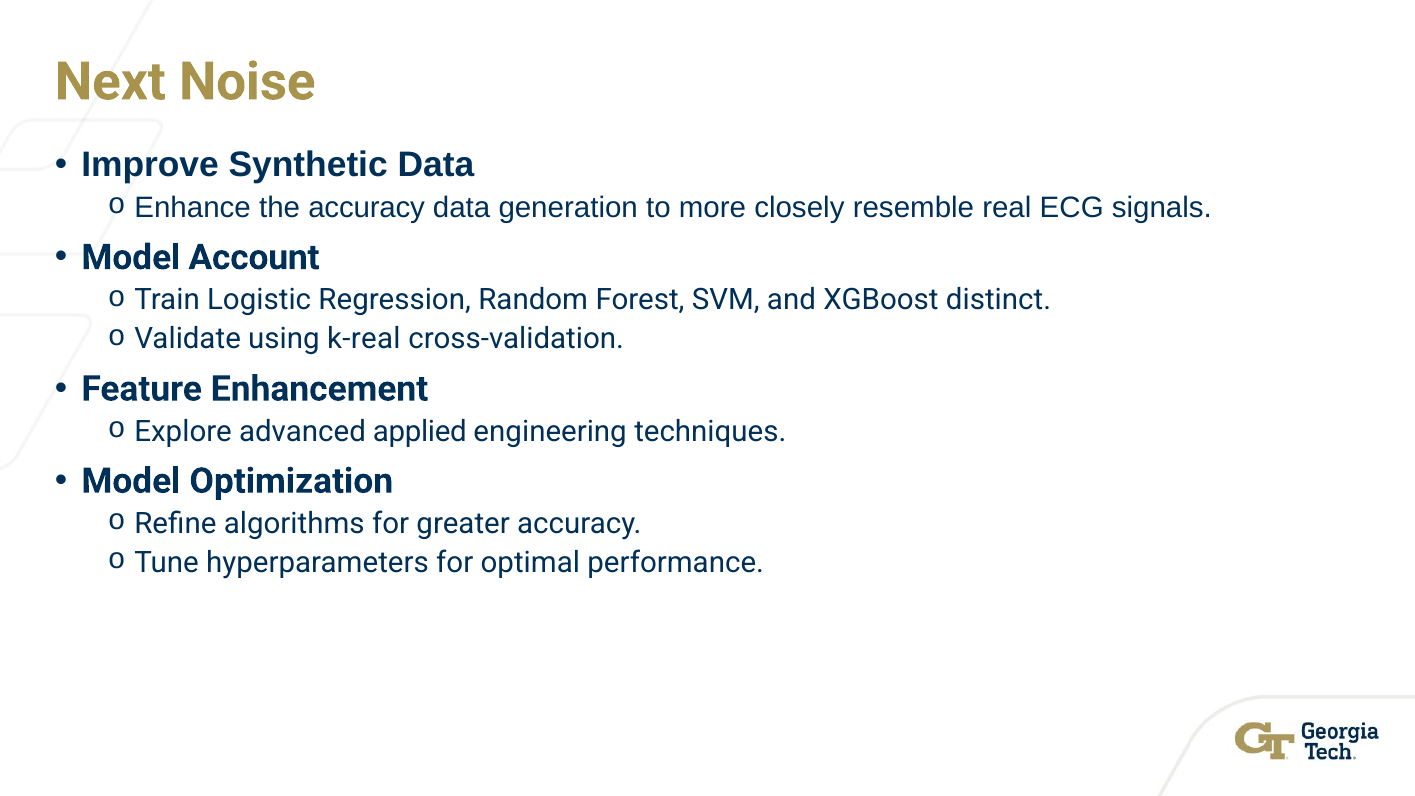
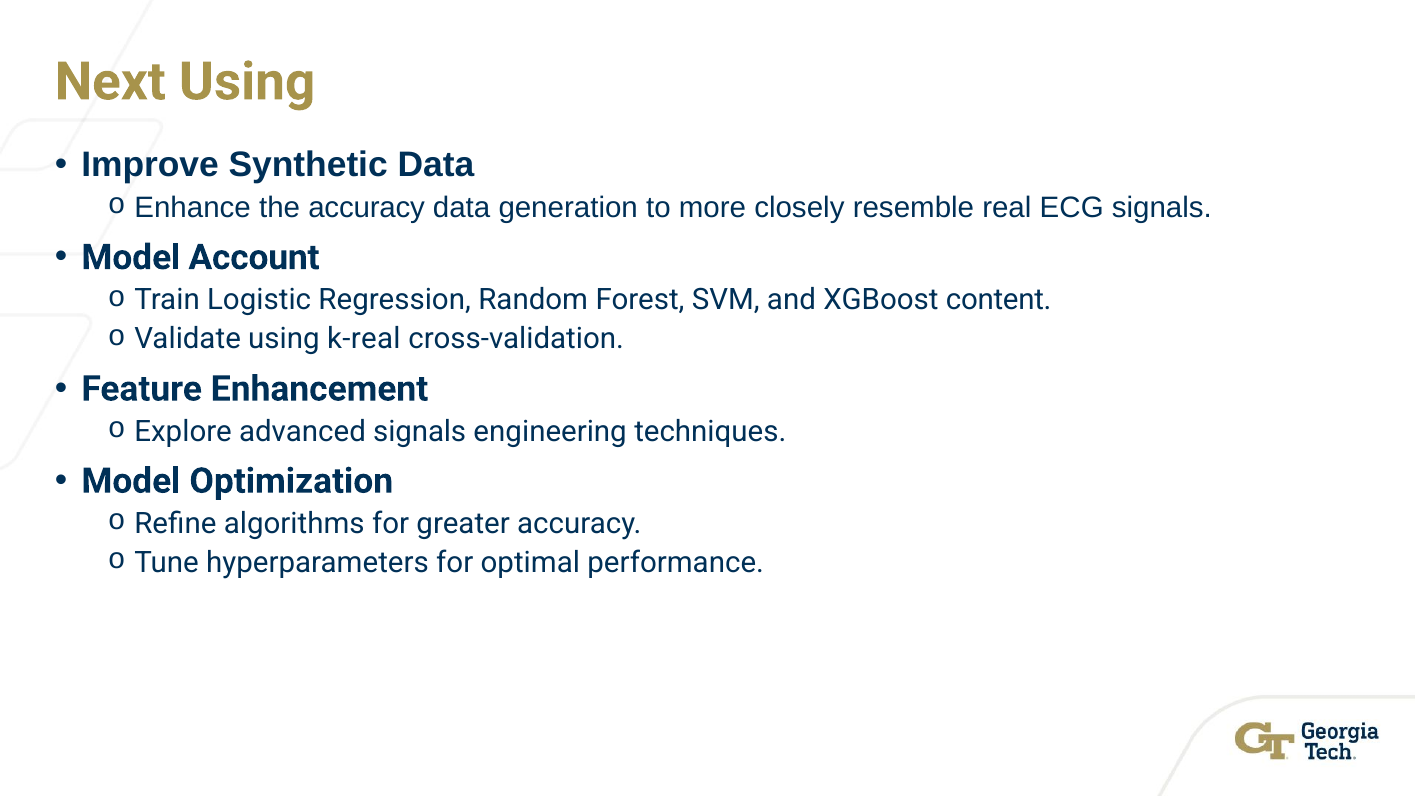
Next Noise: Noise -> Using (247, 82)
distinct: distinct -> content (999, 300)
advanced applied: applied -> signals (420, 431)
